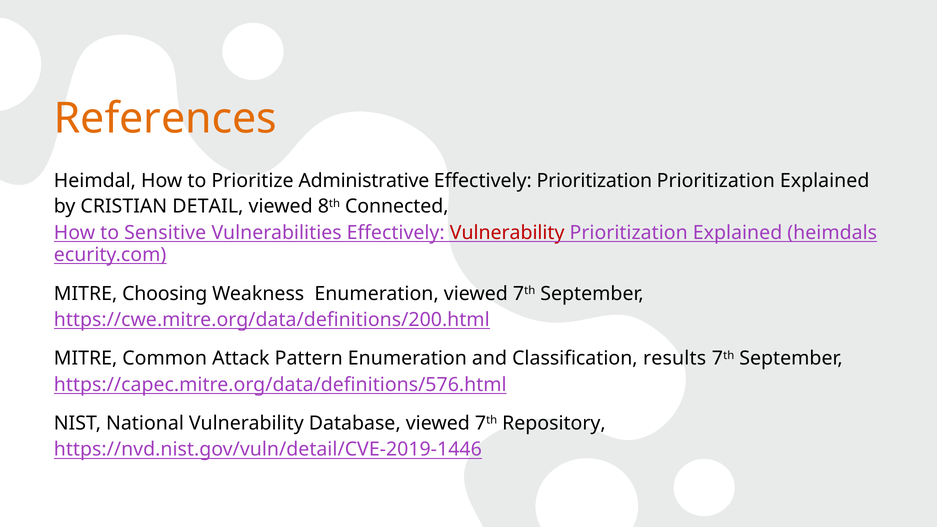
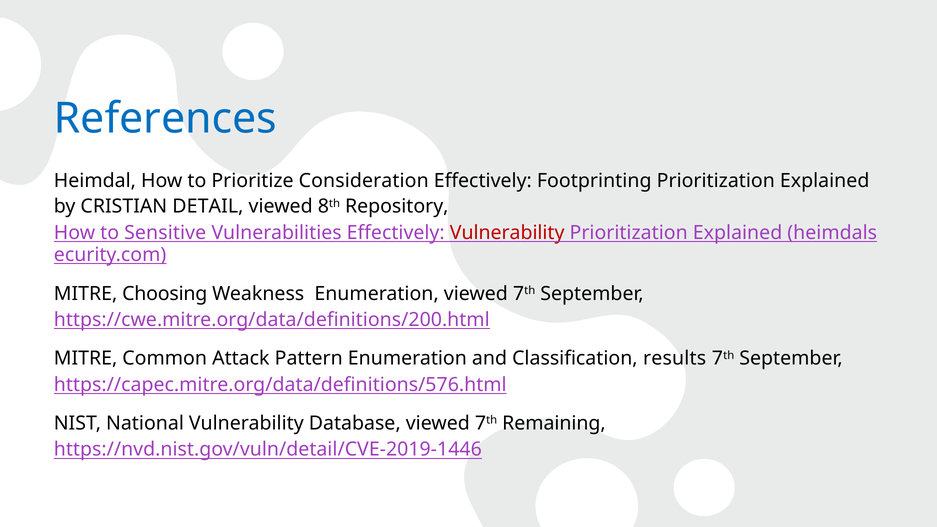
References colour: orange -> blue (165, 118)
Administrative: Administrative -> Consideration (364, 181)
Effectively Prioritization: Prioritization -> Footprinting (594, 181)
Connected: Connected -> Repository (397, 207)
Repository: Repository -> Remaining (554, 423)
